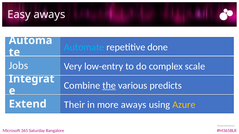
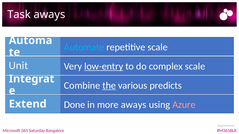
Easy: Easy -> Task (19, 14)
repetitive done: done -> scale (158, 47)
Jobs: Jobs -> Unit (18, 66)
low-entry underline: none -> present (104, 67)
Their: Their -> Done (75, 105)
Azure colour: yellow -> pink (184, 105)
